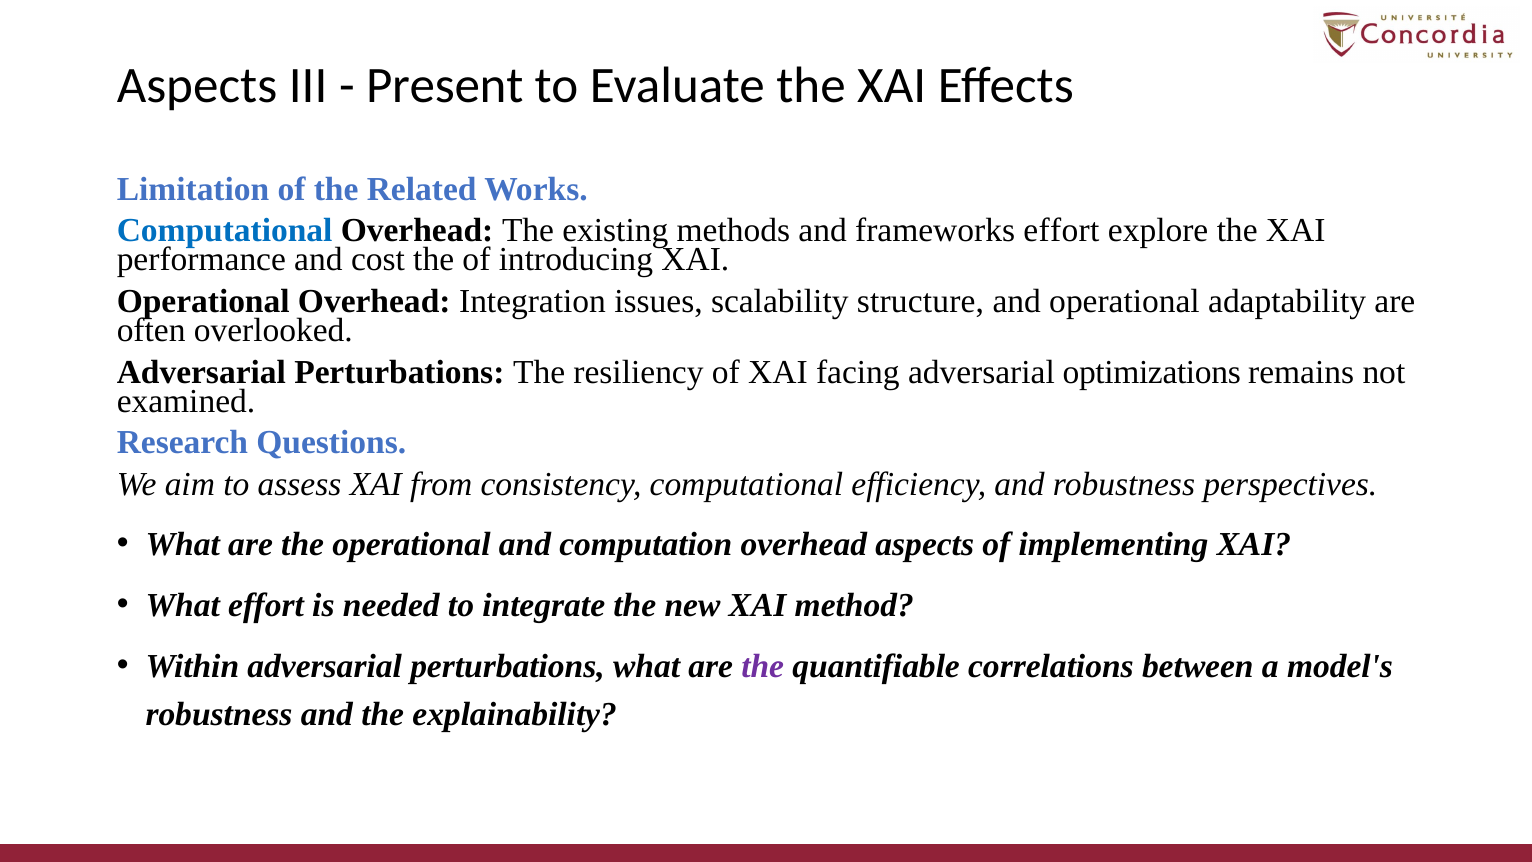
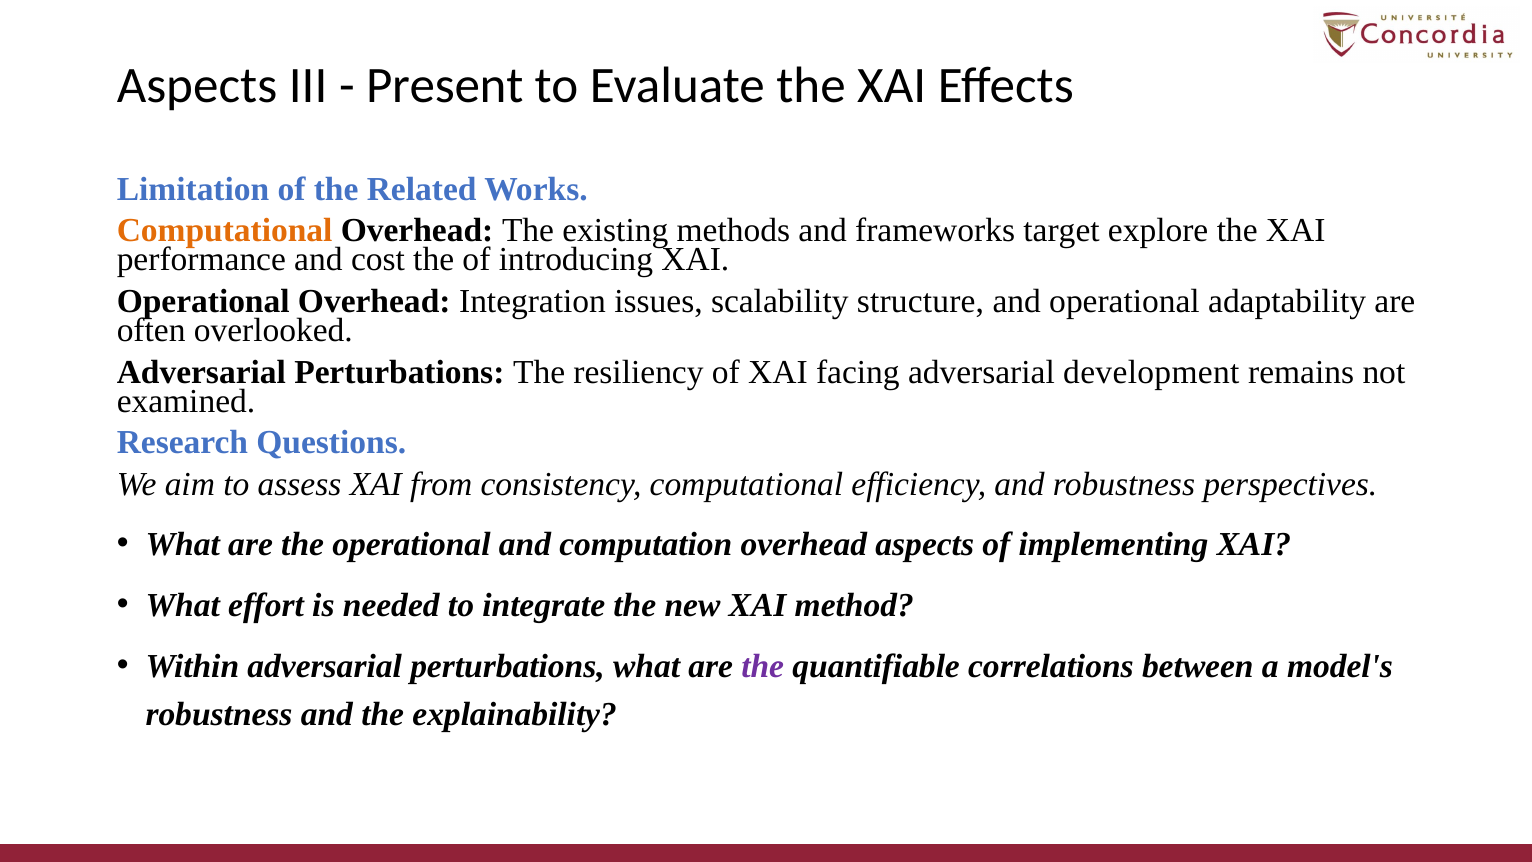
Computational colour: blue -> orange (225, 231)
frameworks effort: effort -> target (1062, 231)
optimizations: optimizations -> development (1151, 372)
